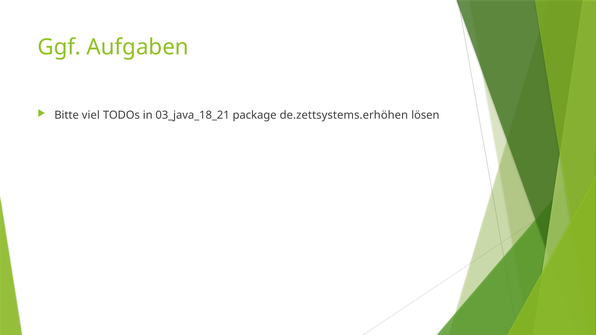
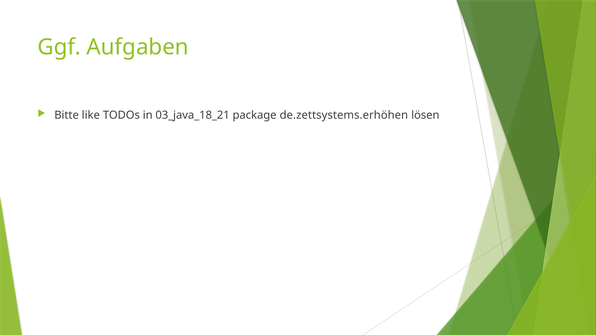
viel: viel -> like (91, 115)
